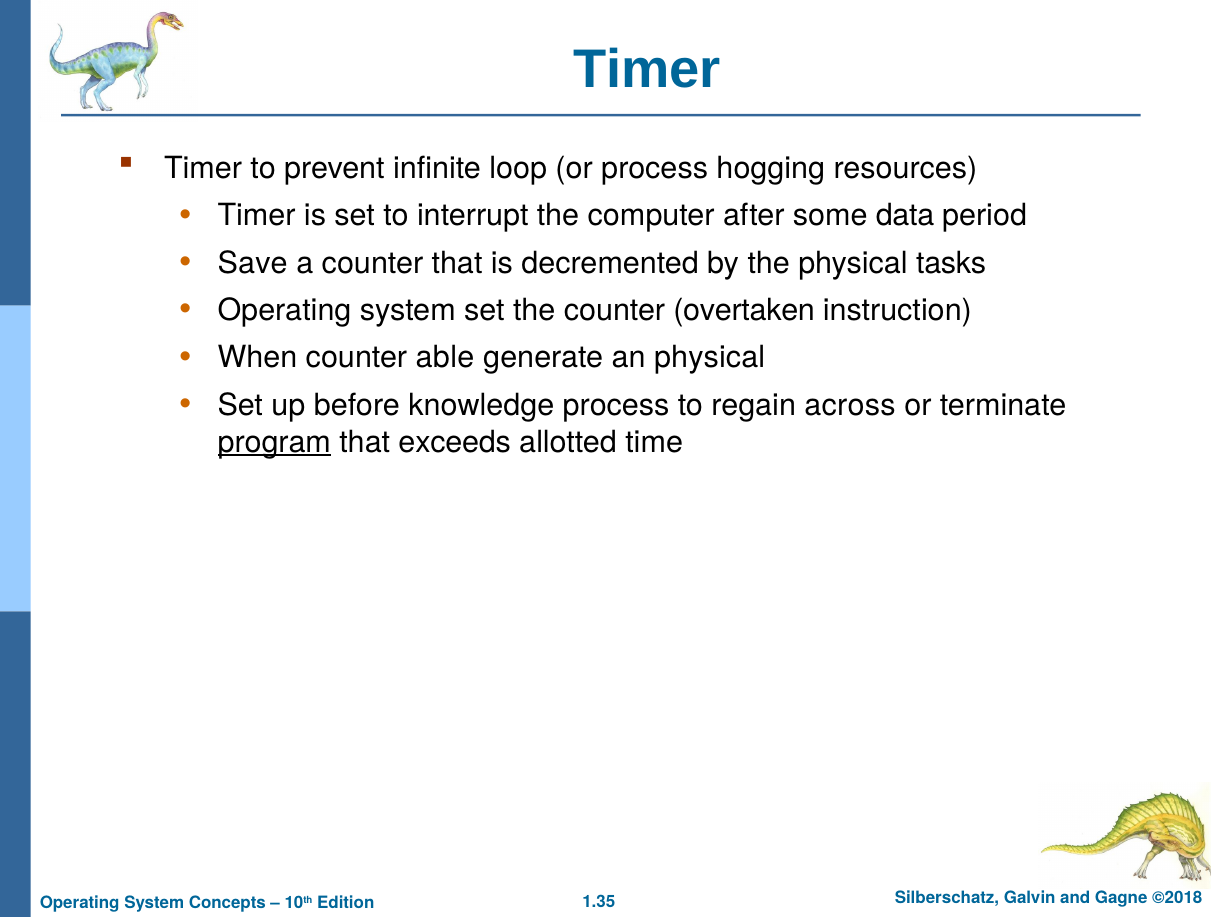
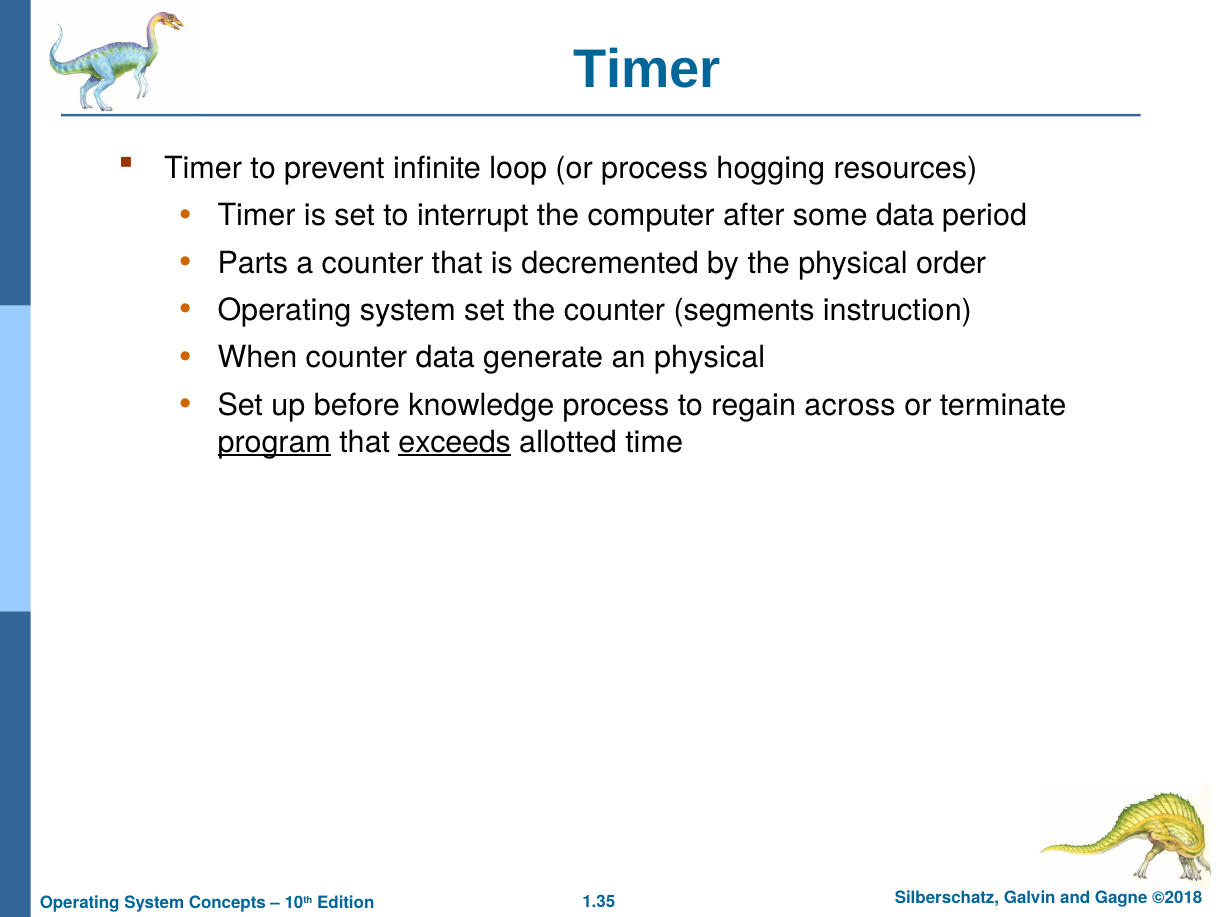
Save: Save -> Parts (253, 263)
tasks: tasks -> order (951, 263)
overtaken: overtaken -> segments (744, 310)
counter able: able -> data (445, 358)
exceeds underline: none -> present (455, 442)
